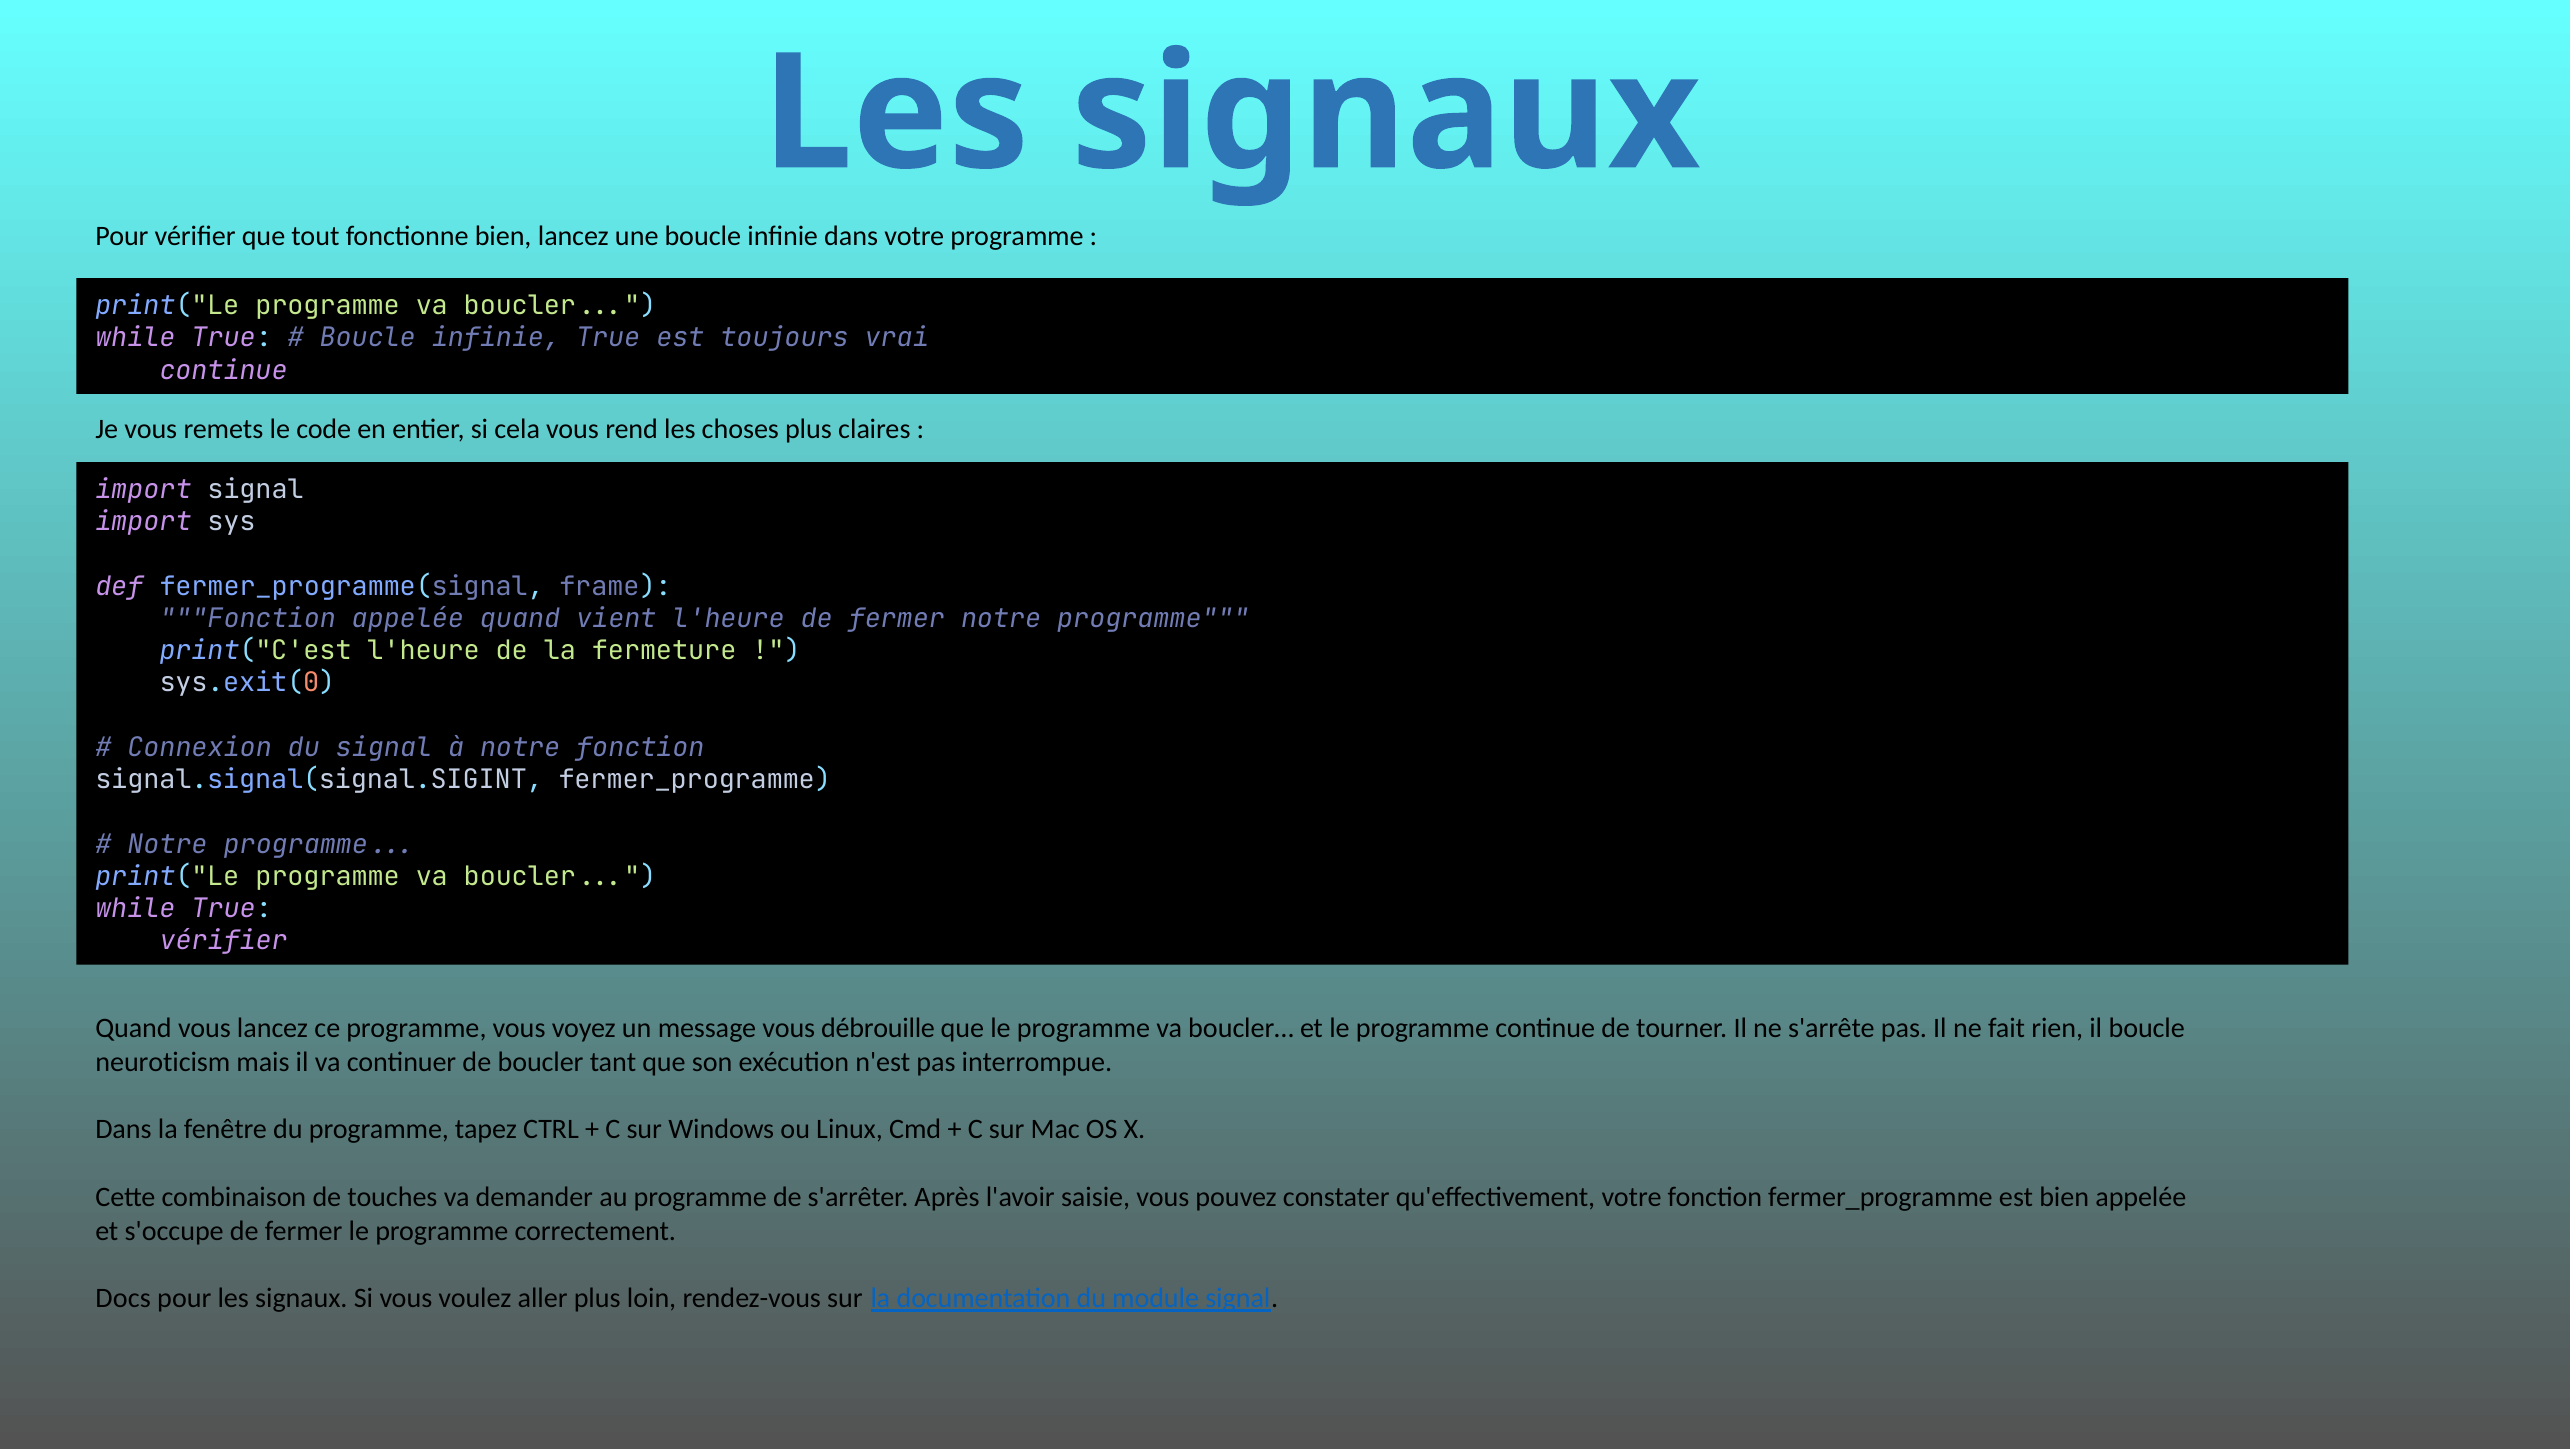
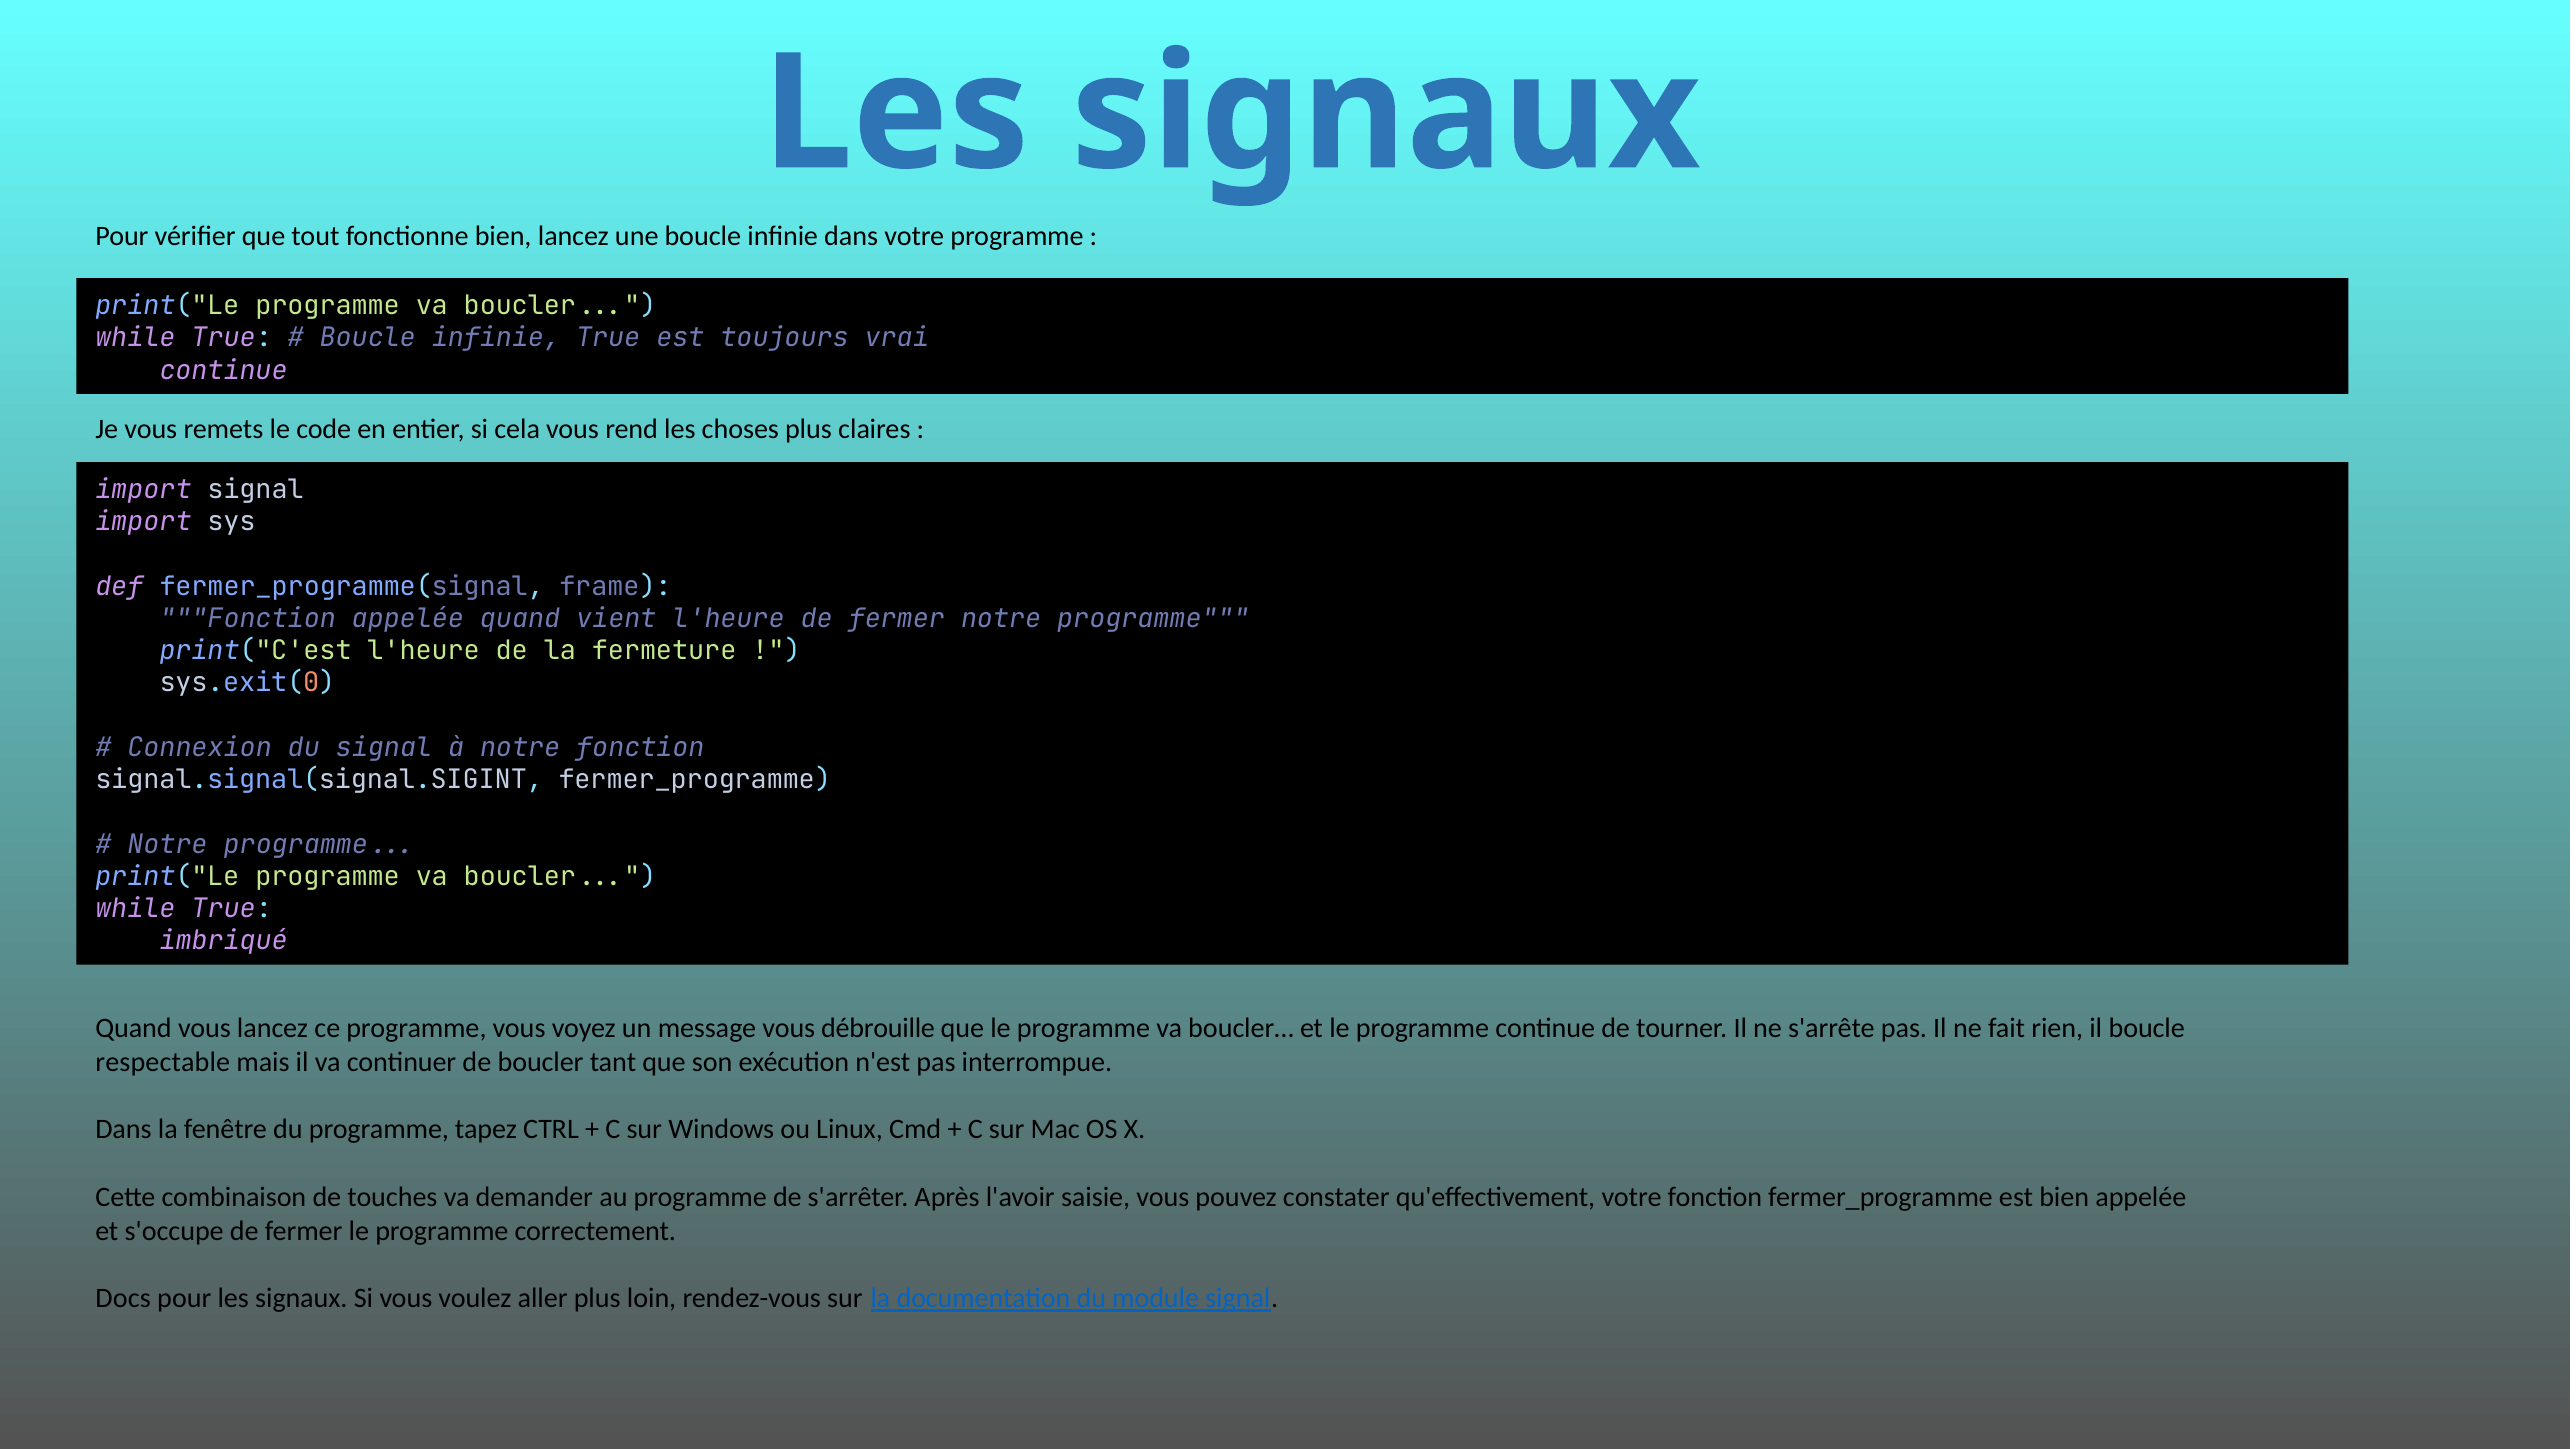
vérifier: vérifier -> imbriqué (224, 941)
neuroticism: neuroticism -> respectable (163, 1062)
